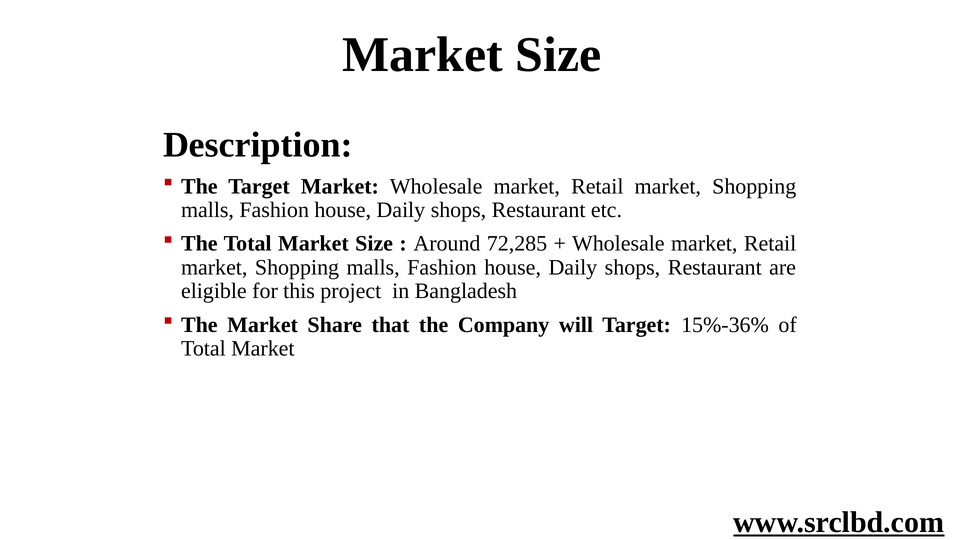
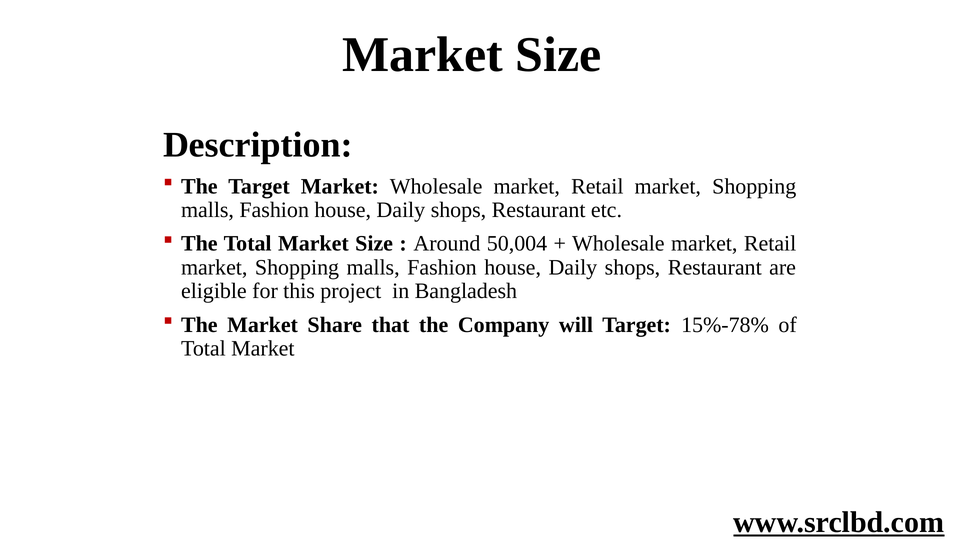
72,285: 72,285 -> 50,004 (517, 244)
15%-36%: 15%-36% -> 15%-78% (725, 325)
